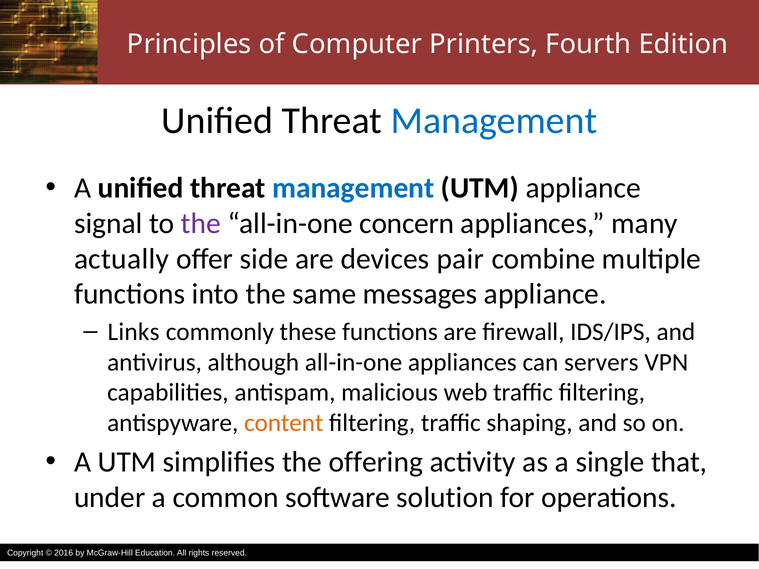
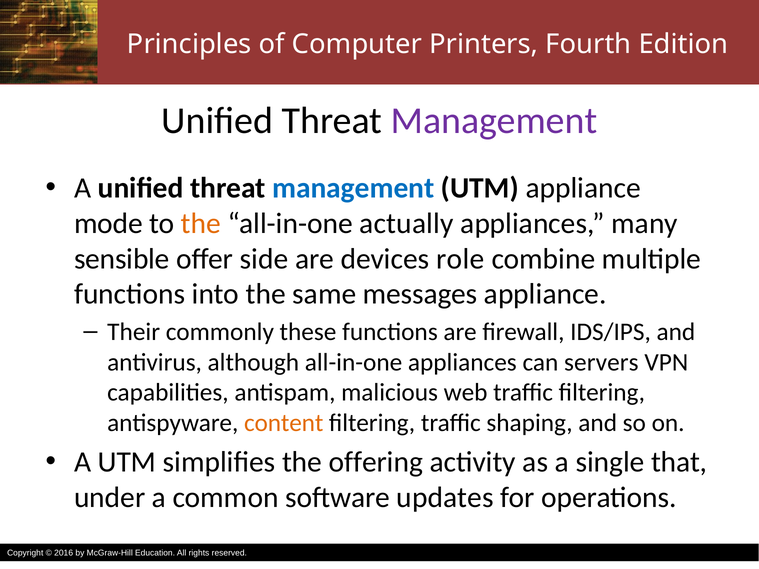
Management colour: blue -> purple (494, 121)
signal: signal -> mode (108, 223)
the colour: purple -> orange (201, 223)
concern: concern -> actually (406, 223)
actually: actually -> sensible (122, 259)
pair: pair -> role (460, 259)
Links: Links -> Their (134, 332)
solution: solution -> updates (445, 498)
